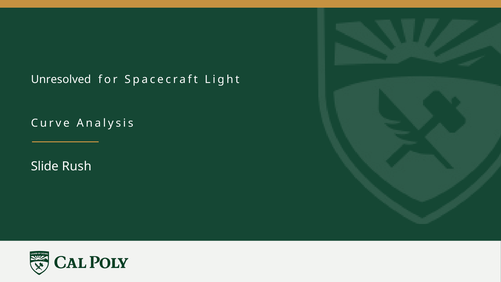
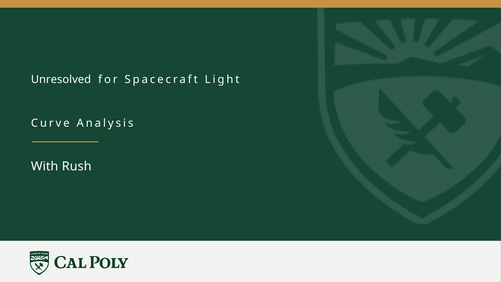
Slide: Slide -> With (45, 166)
